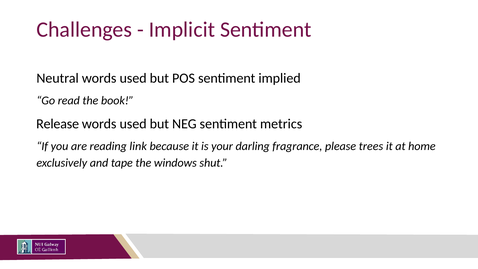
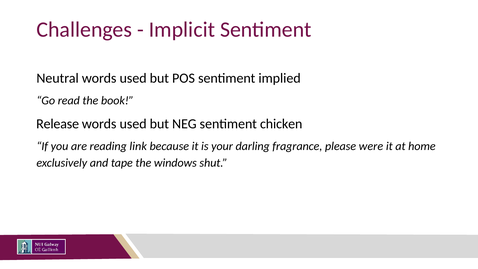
metrics: metrics -> chicken (281, 124)
trees: trees -> were (371, 146)
